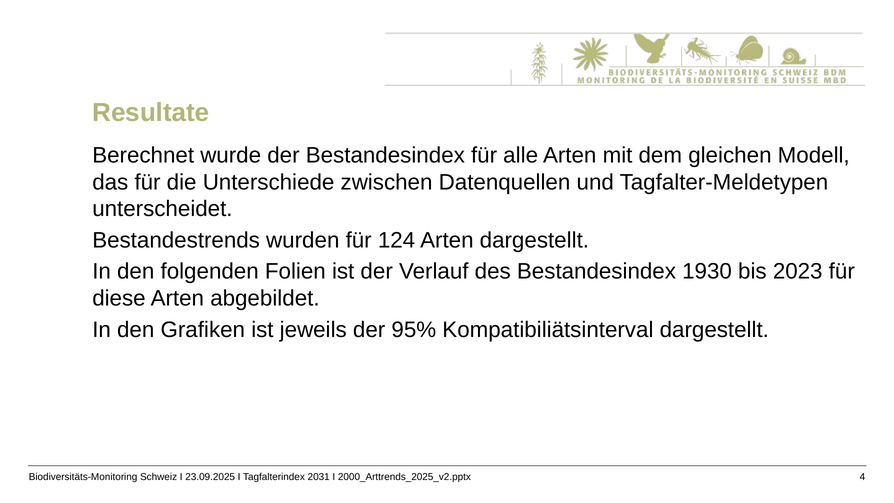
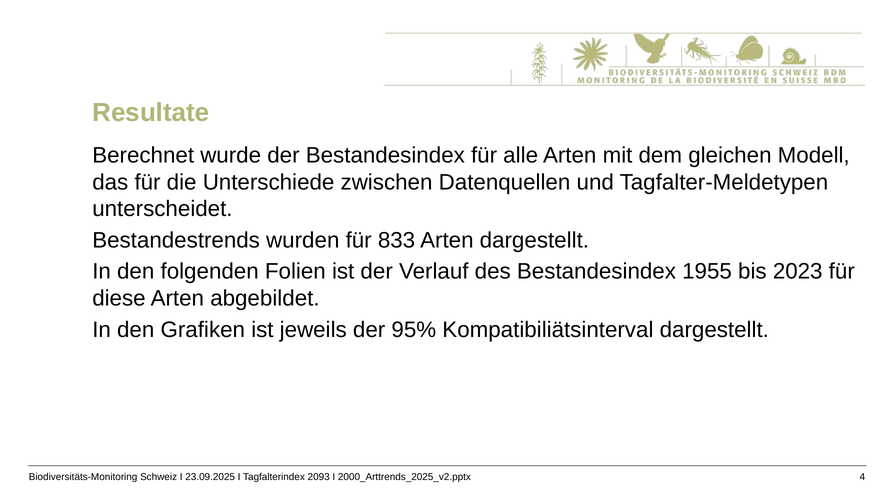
124: 124 -> 833 (397, 240)
1930: 1930 -> 1955 (707, 272)
2031: 2031 -> 2093 (319, 477)
